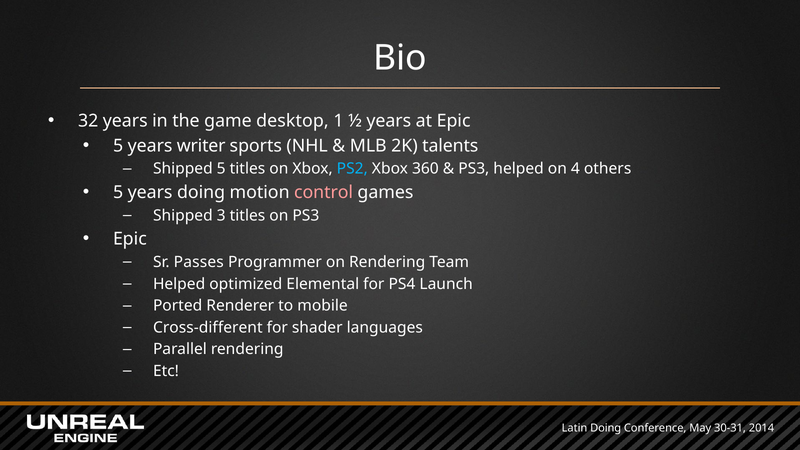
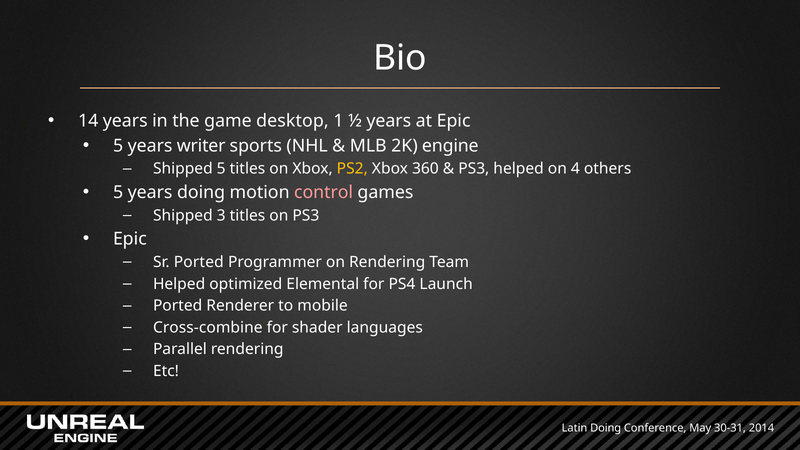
32: 32 -> 14 (88, 121)
talents: talents -> engine (450, 146)
PS2 colour: light blue -> yellow (352, 169)
Sr Passes: Passes -> Ported (199, 262)
Cross-different: Cross-different -> Cross-combine (208, 327)
